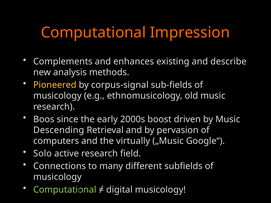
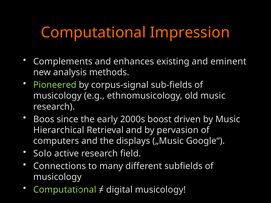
describe: describe -> eminent (228, 62)
Pioneered colour: yellow -> light green (55, 85)
Descending: Descending -> Hierarchical (59, 130)
virtually: virtually -> displays (133, 141)
